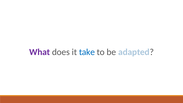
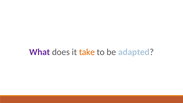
take colour: blue -> orange (87, 52)
